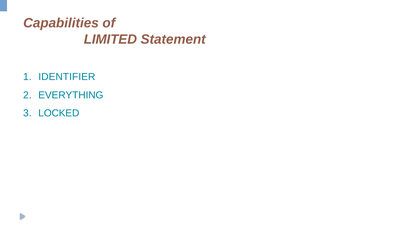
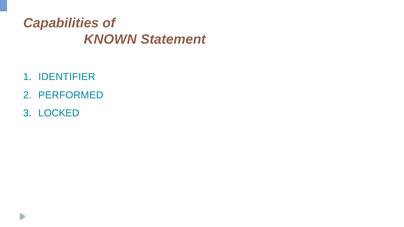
LIMITED: LIMITED -> KNOWN (110, 39)
EVERYTHING: EVERYTHING -> PERFORMED (71, 95)
